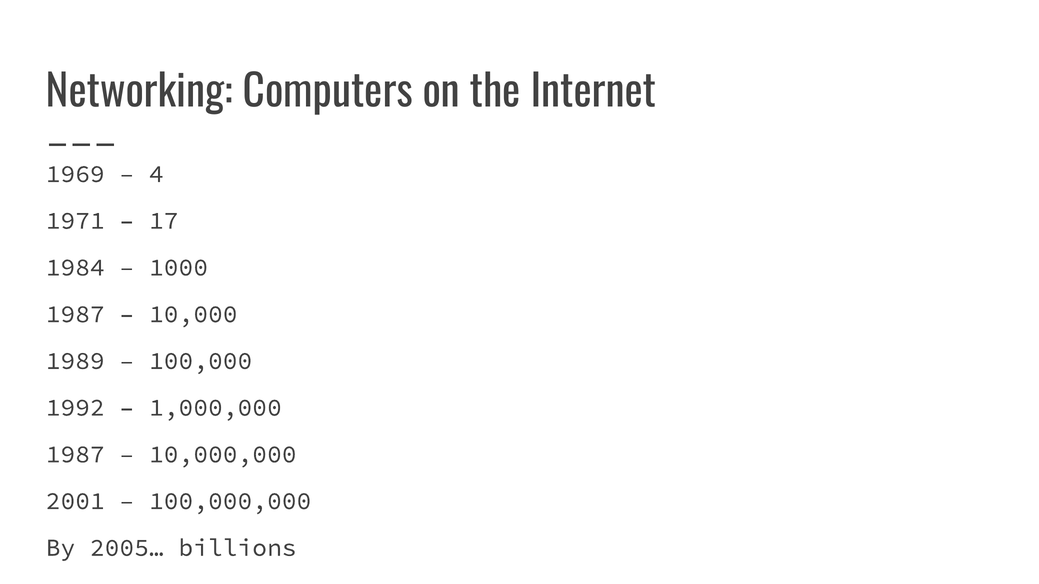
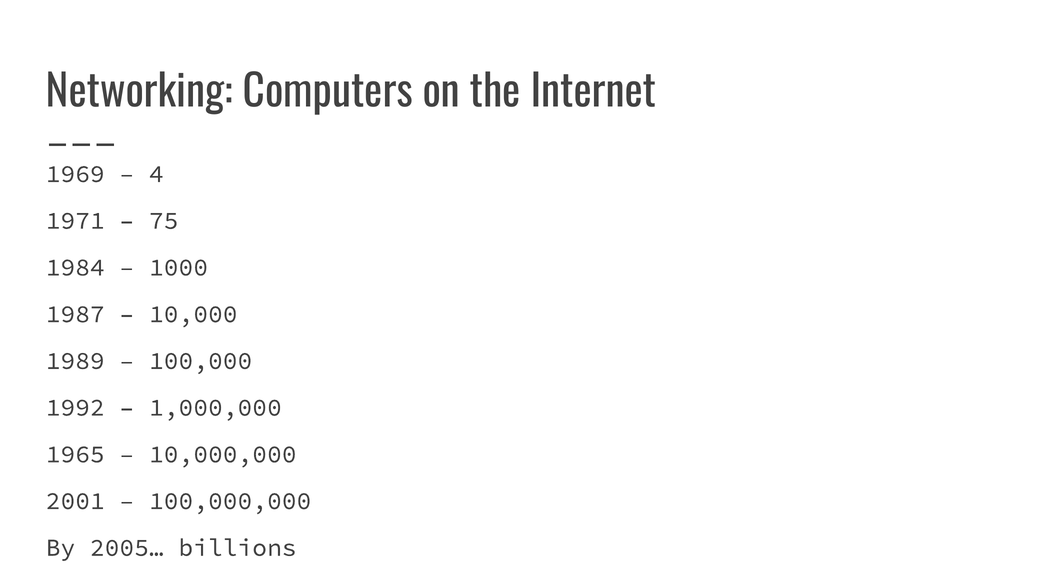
17: 17 -> 75 (164, 221)
1987: 1987 -> 1965 (75, 455)
